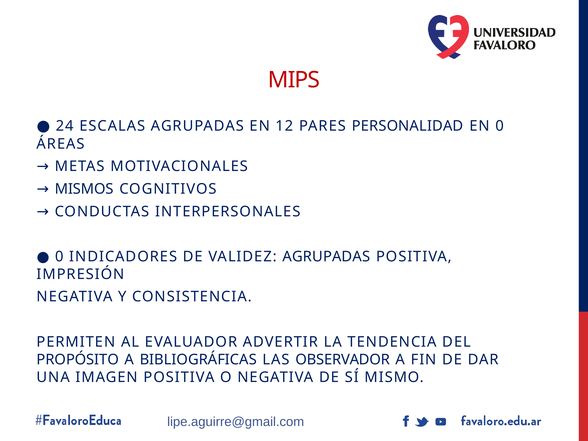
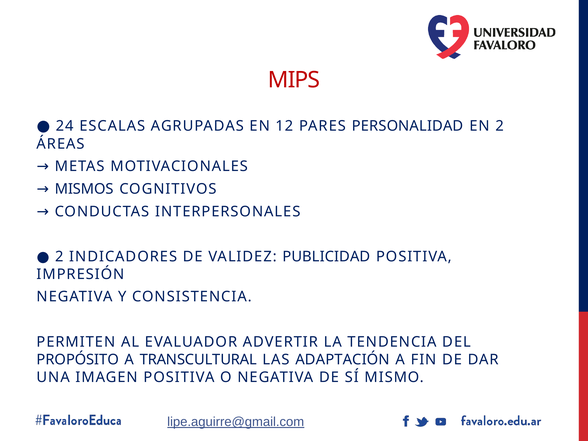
EN 0: 0 -> 2 (500, 126)
0: 0 -> 2 (59, 257)
VALIDEZ AGRUPADAS: AGRUPADAS -> PUBLICIDAD (326, 257)
BIBLIOGRÁFICAS: BIBLIOGRÁFICAS -> TRANSCULTURAL (198, 360)
OBSERVADOR: OBSERVADOR -> ADAPTACIÓN (343, 360)
lipe.aguirre@gmail.com underline: none -> present (236, 422)
